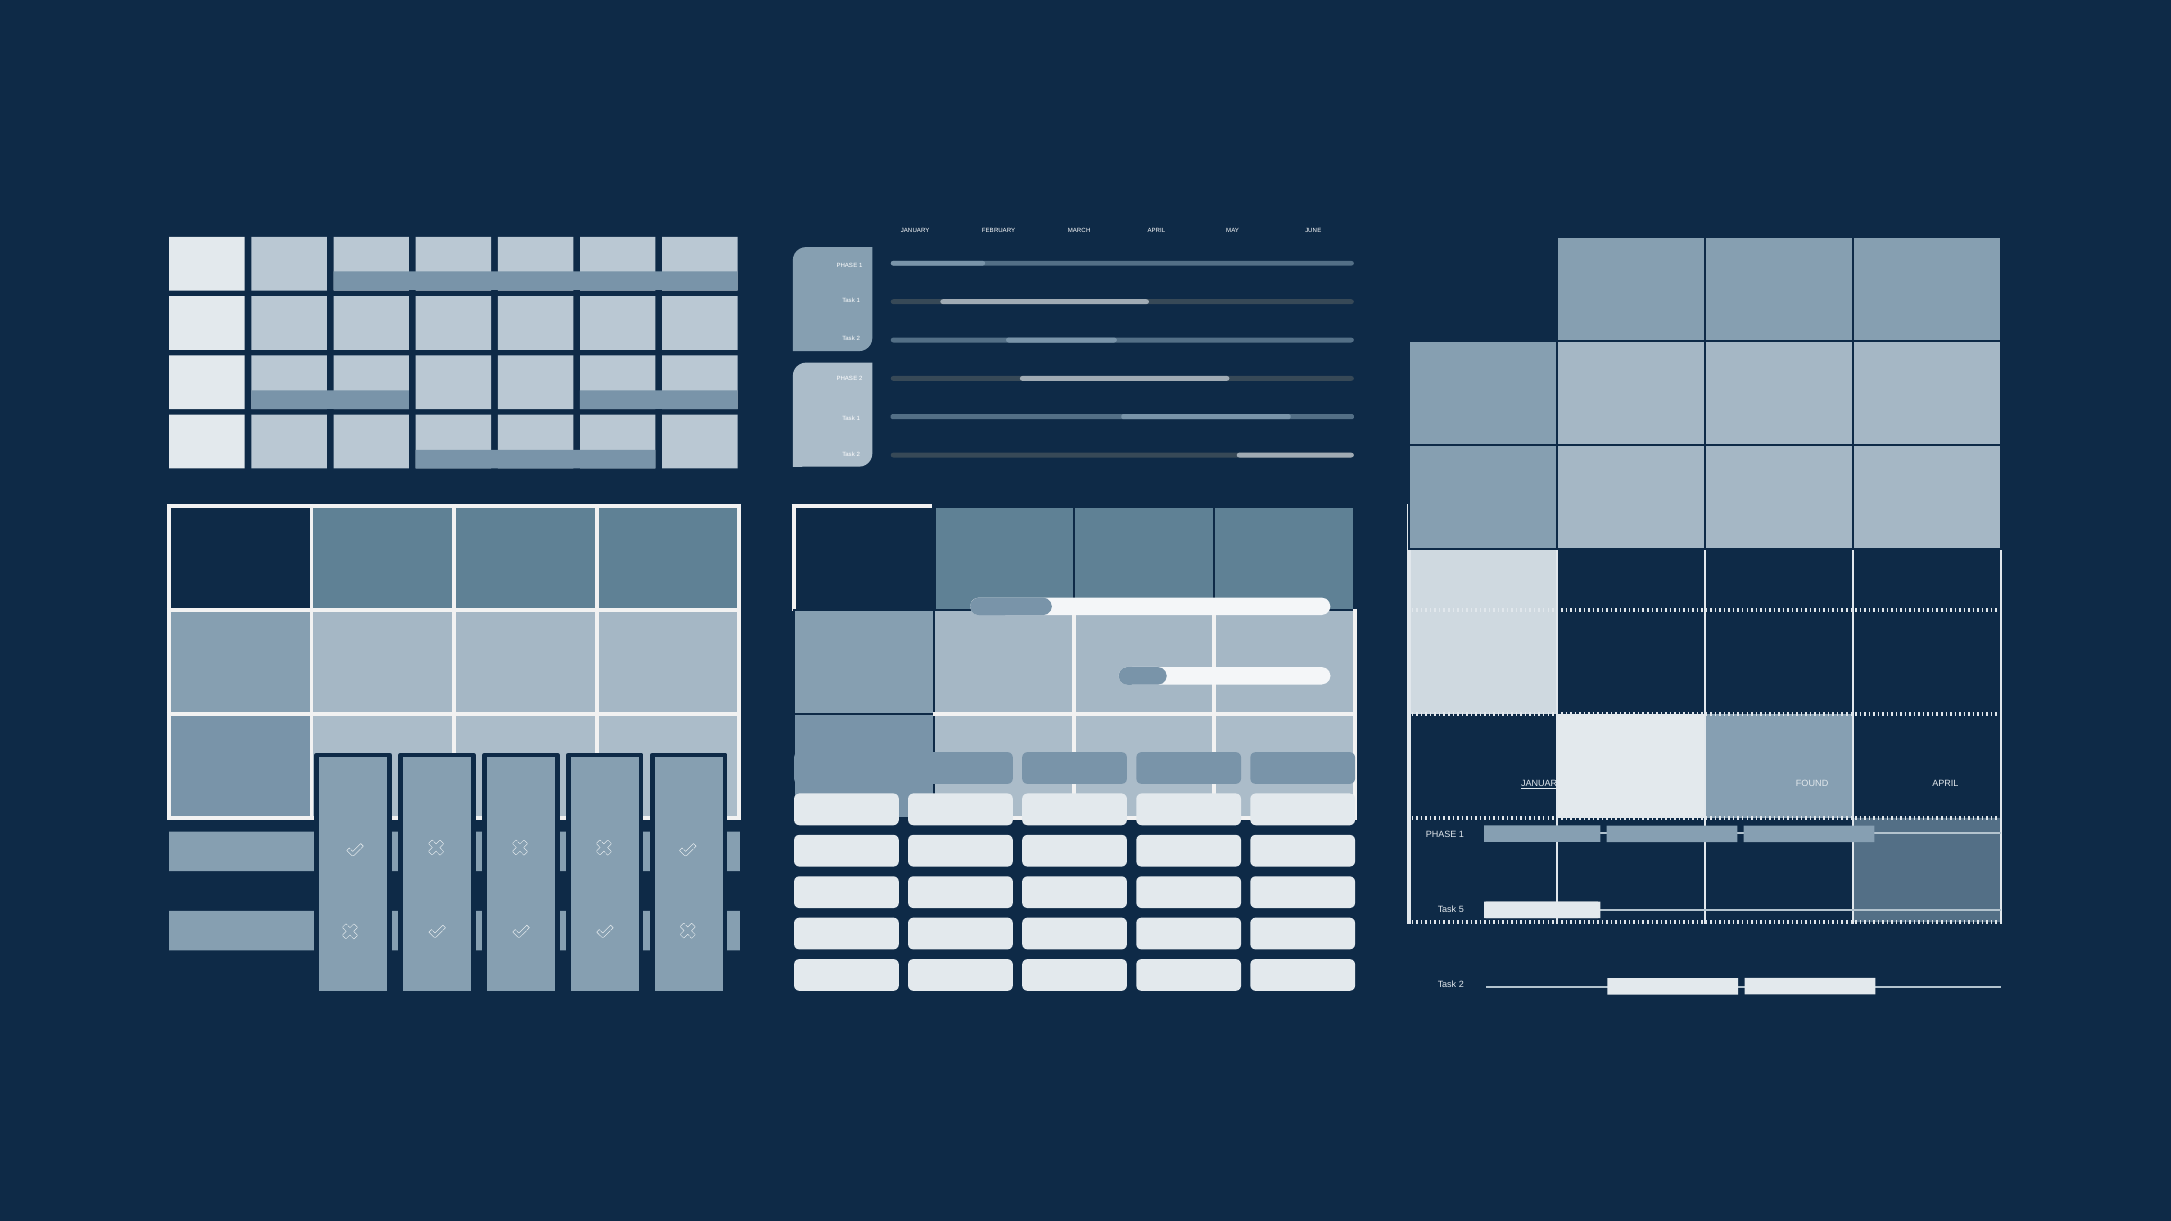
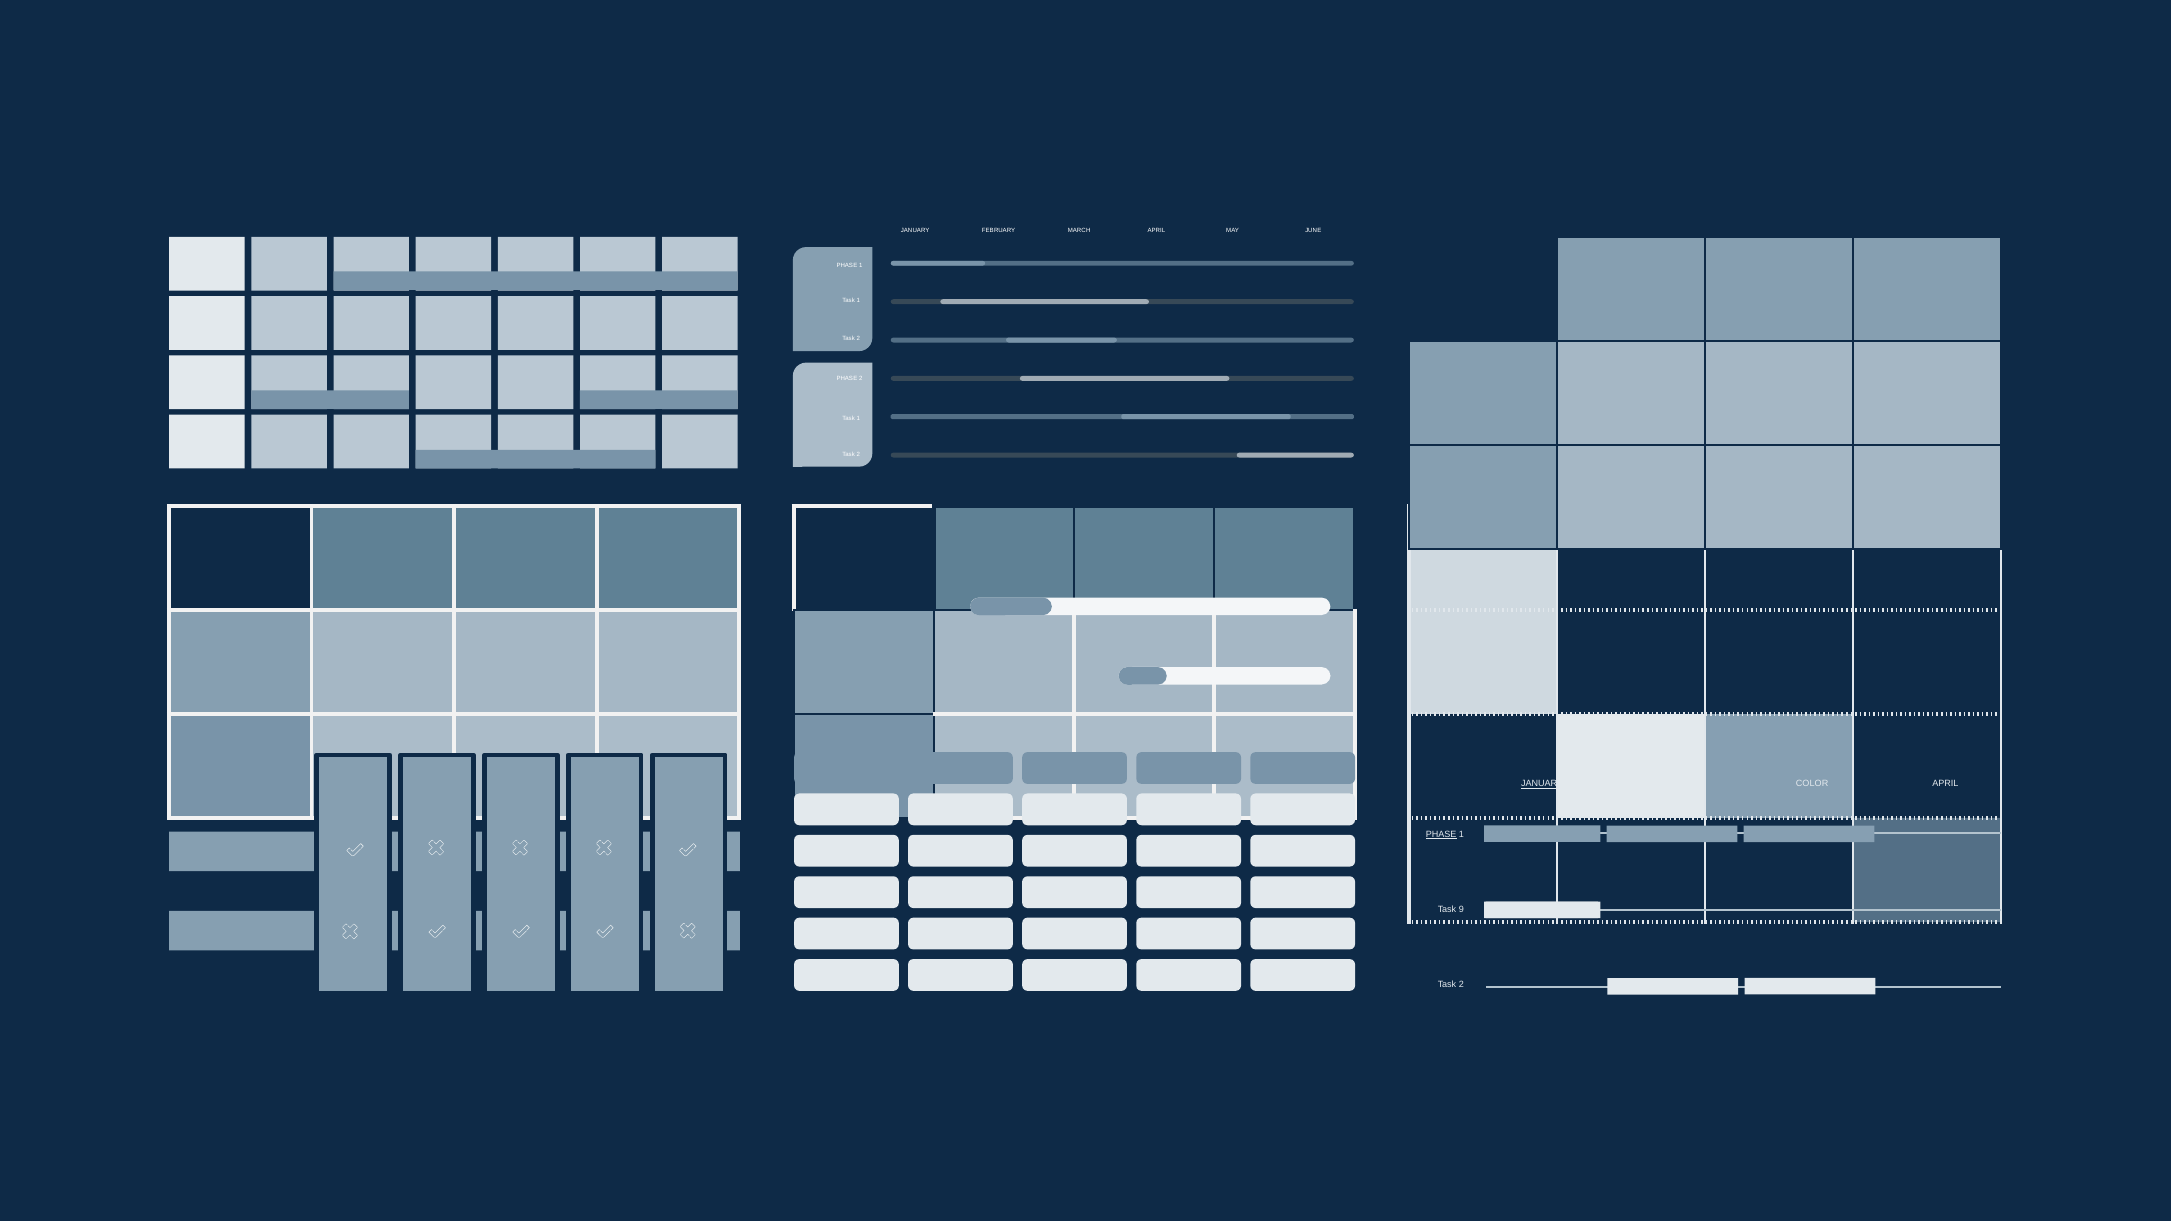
FOUND: FOUND -> COLOR (1812, 784)
PHASE underline: none -> present (1441, 834)
5: 5 -> 9 (1461, 909)
